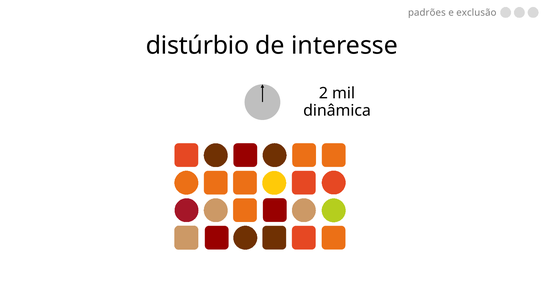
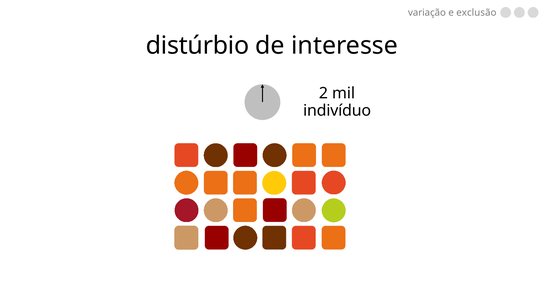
padrões: padrões -> variação (427, 13)
dinâmica: dinâmica -> indivíduo (337, 111)
